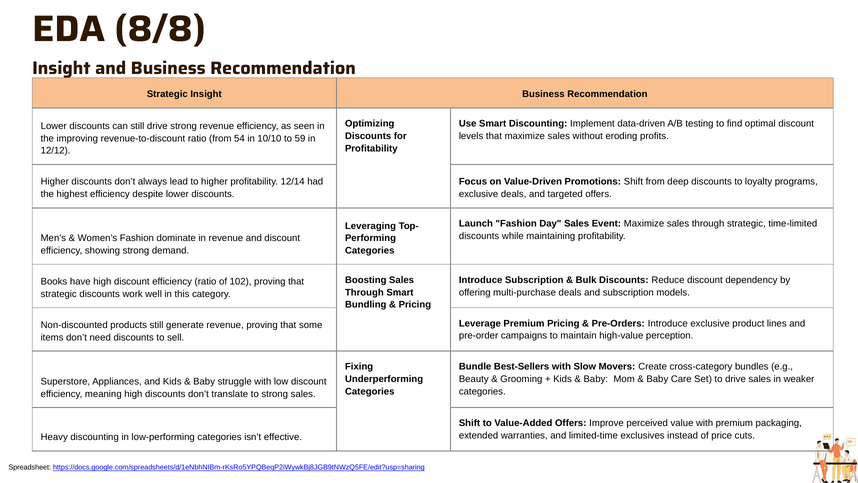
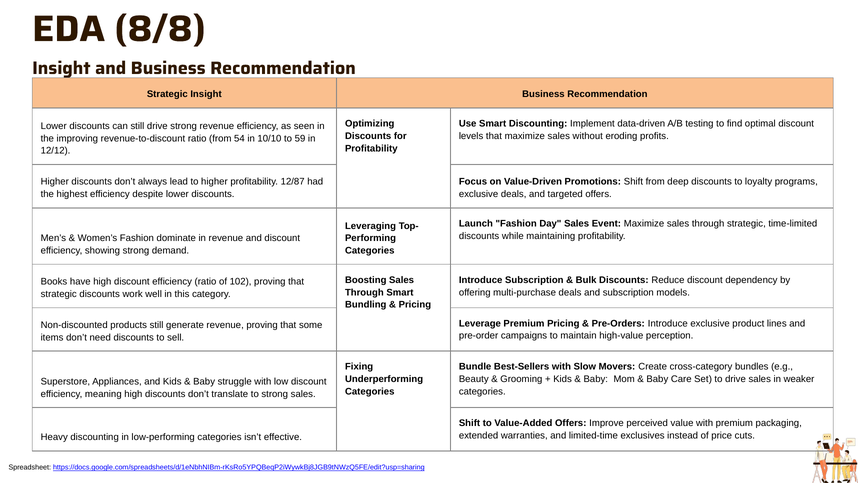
12/14: 12/14 -> 12/87 (293, 182)
